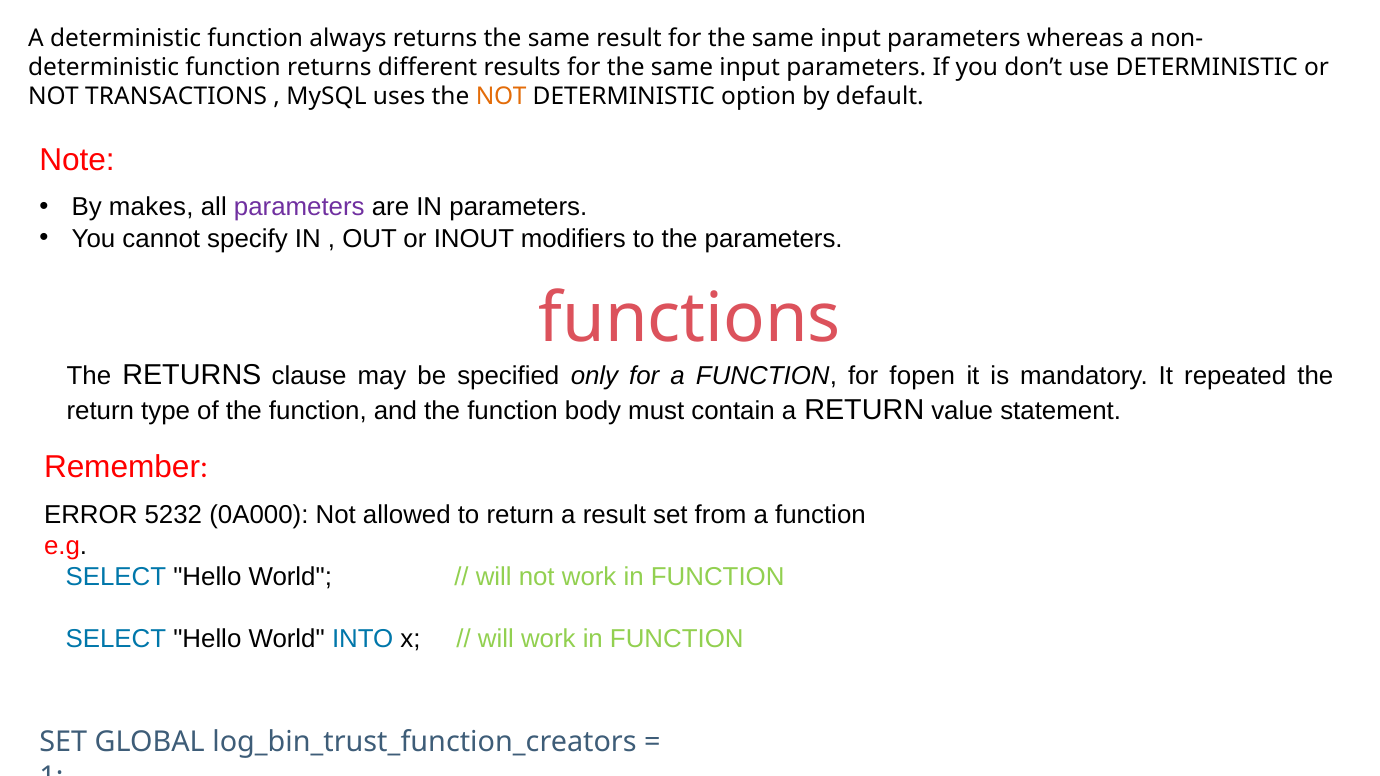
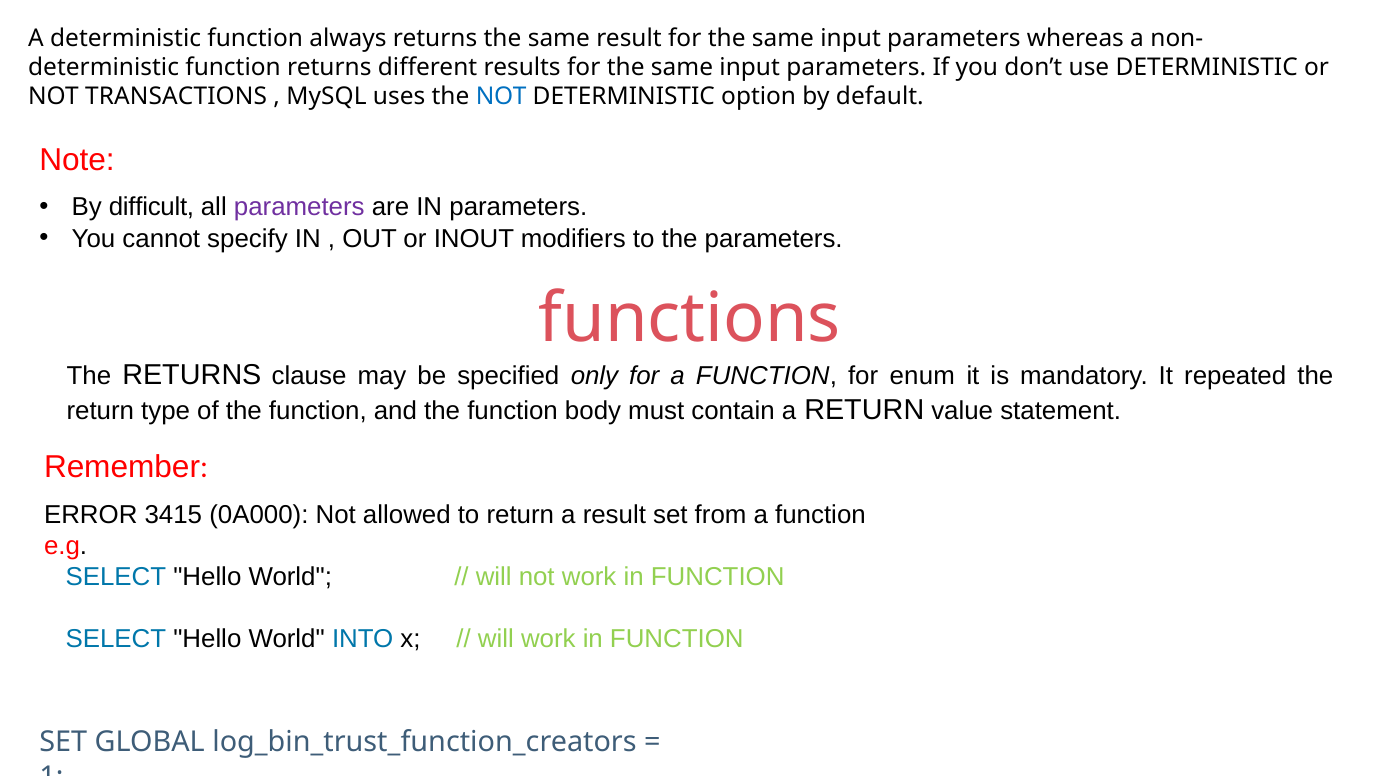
NOT colour: orange -> blue (501, 97)
makes: makes -> difficult (151, 208)
fopen: fopen -> enum (922, 377)
5232: 5232 -> 3415 (173, 515)
